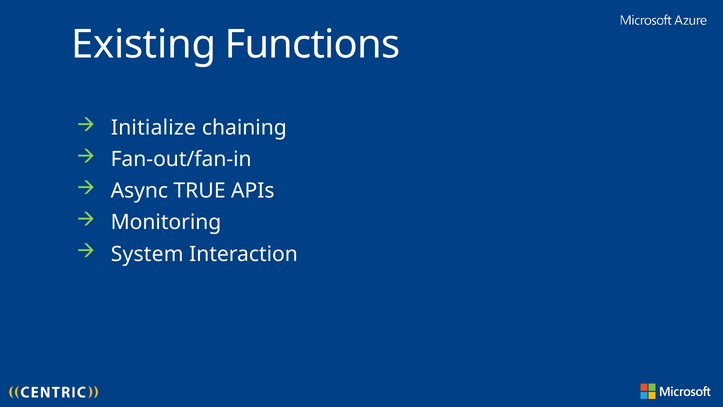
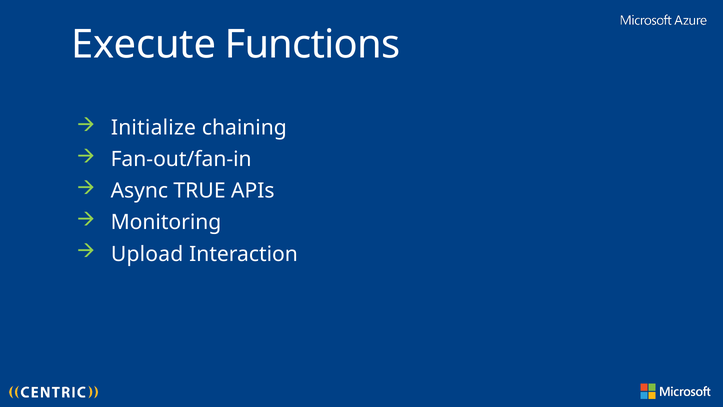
Existing: Existing -> Execute (144, 44)
System: System -> Upload (147, 254)
